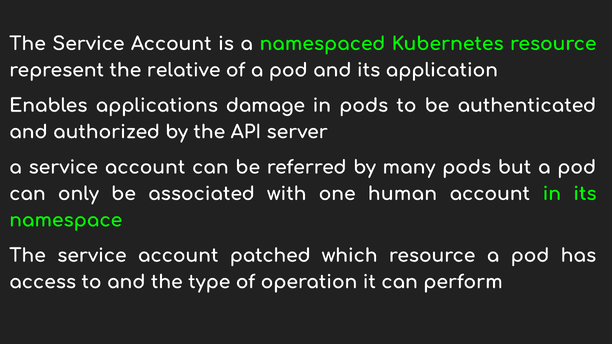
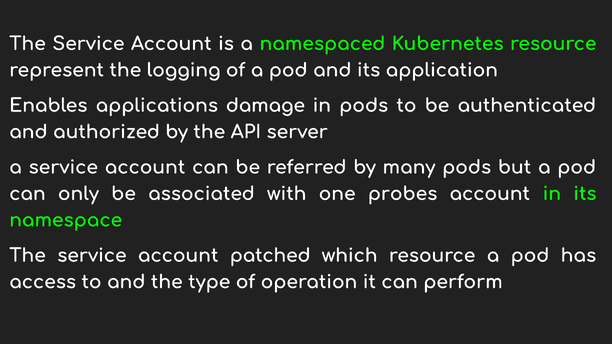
relative: relative -> logging (184, 70)
human: human -> probes (403, 194)
